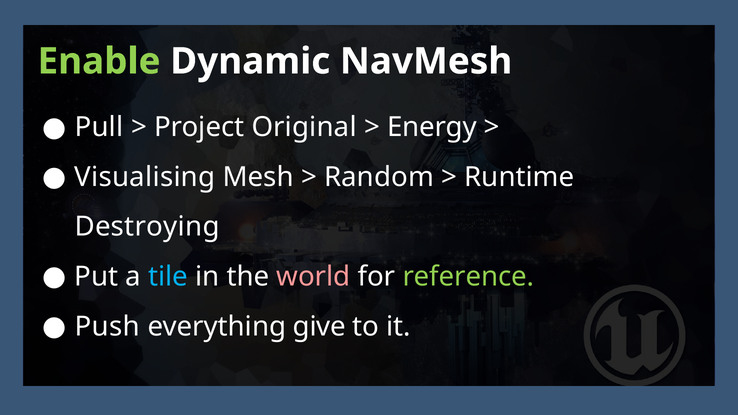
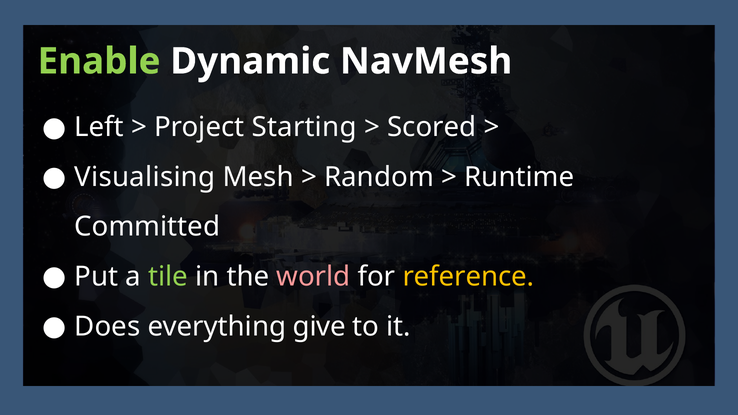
Pull: Pull -> Left (99, 127)
Original: Original -> Starting (304, 127)
Energy: Energy -> Scored (432, 127)
Destroying: Destroying -> Committed (147, 227)
tile colour: light blue -> light green (168, 277)
reference colour: light green -> yellow (468, 277)
Push: Push -> Does (107, 327)
